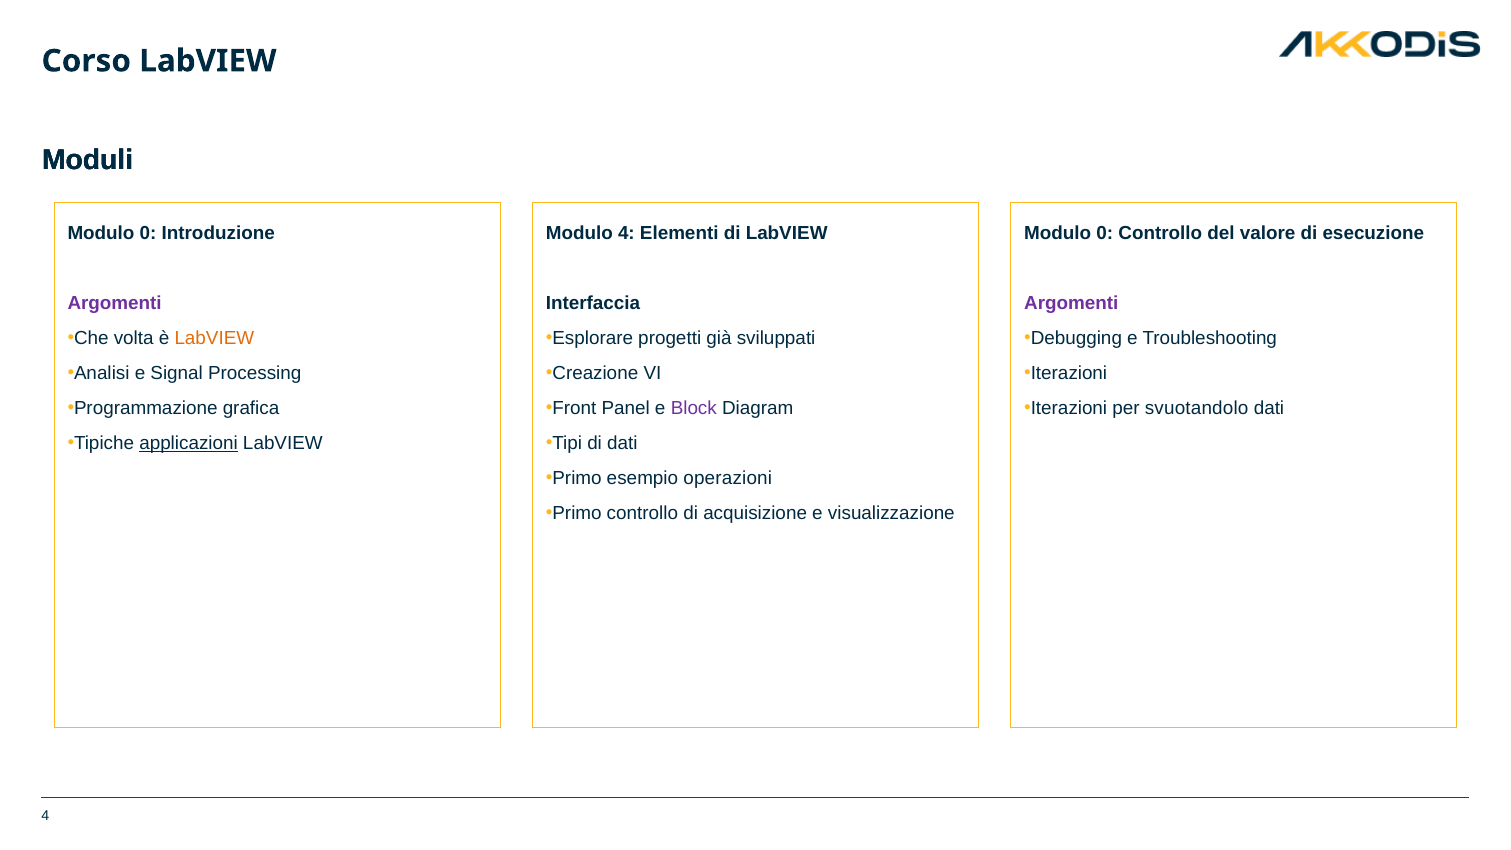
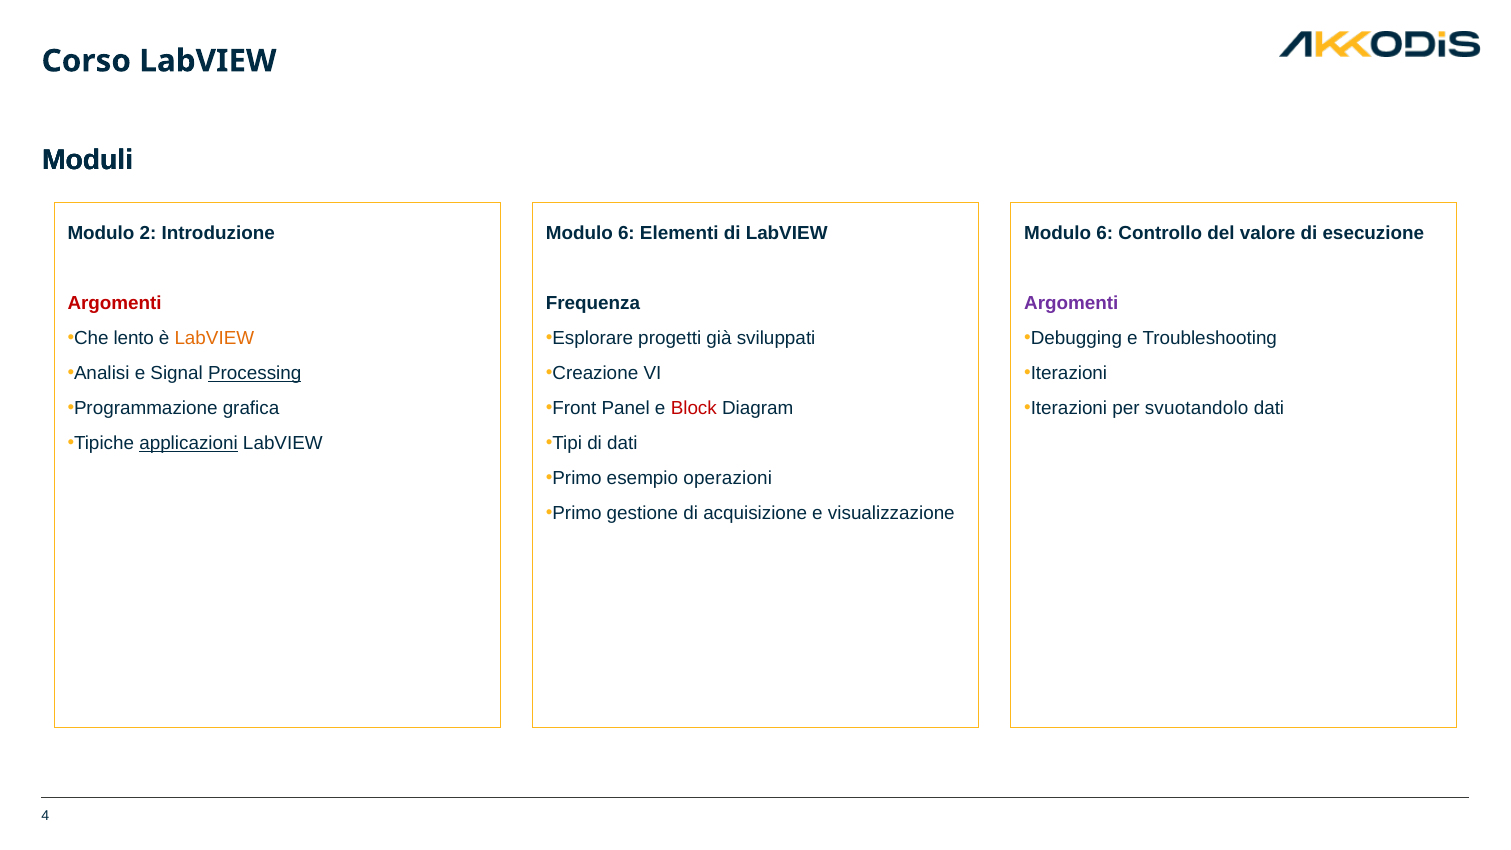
0: 0 -> 2 (148, 233)
4: 4 -> 6 (626, 233)
0: 0 -> 6 (1105, 233)
Argomenti colour: purple -> red (115, 304)
Interfaccia: Interfaccia -> Frequenza (593, 303)
volta: volta -> lento (134, 339)
Processing underline: none -> present (255, 374)
Block colour: purple -> red (694, 408)
Primo controllo: controllo -> gestione (642, 514)
